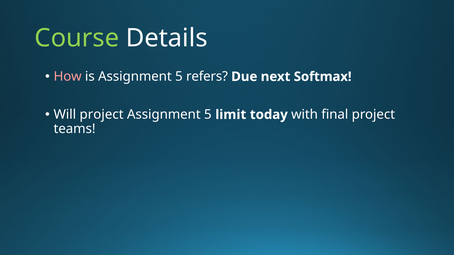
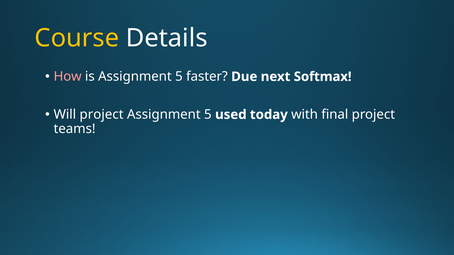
Course colour: light green -> yellow (77, 38)
refers: refers -> faster (207, 77)
limit: limit -> used (231, 115)
